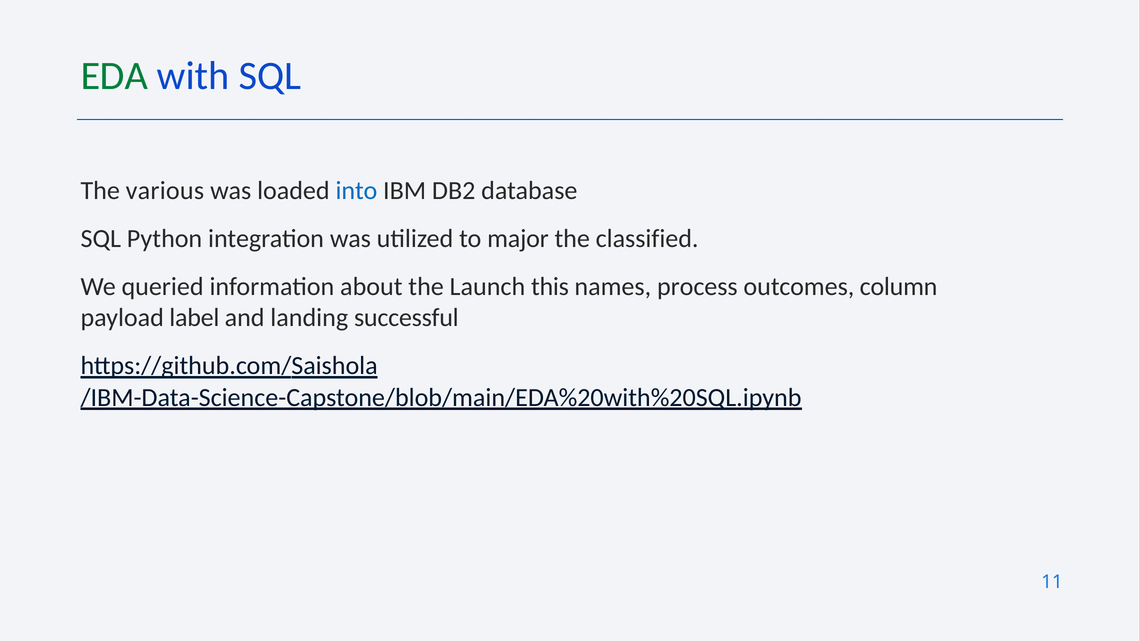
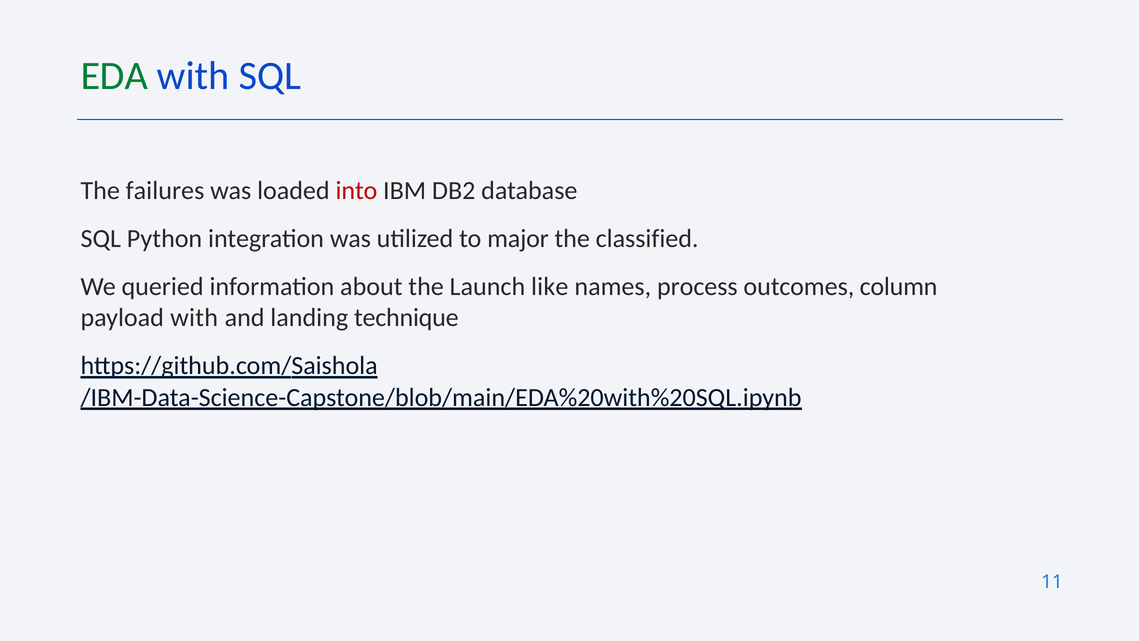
various: various -> failures (165, 191)
into colour: blue -> red (356, 191)
this: this -> like (550, 287)
payload label: label -> with (194, 318)
successful: successful -> technique (406, 318)
